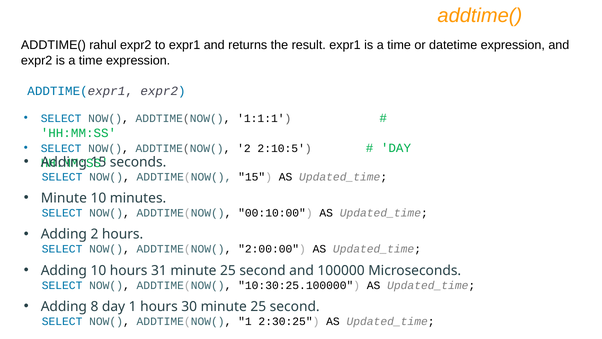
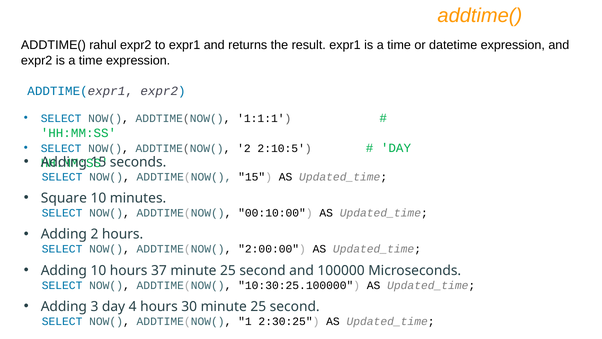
Minute: Minute -> Square (64, 198)
31: 31 -> 37 (159, 270)
8: 8 -> 3 (94, 306)
day 1: 1 -> 4 (133, 306)
